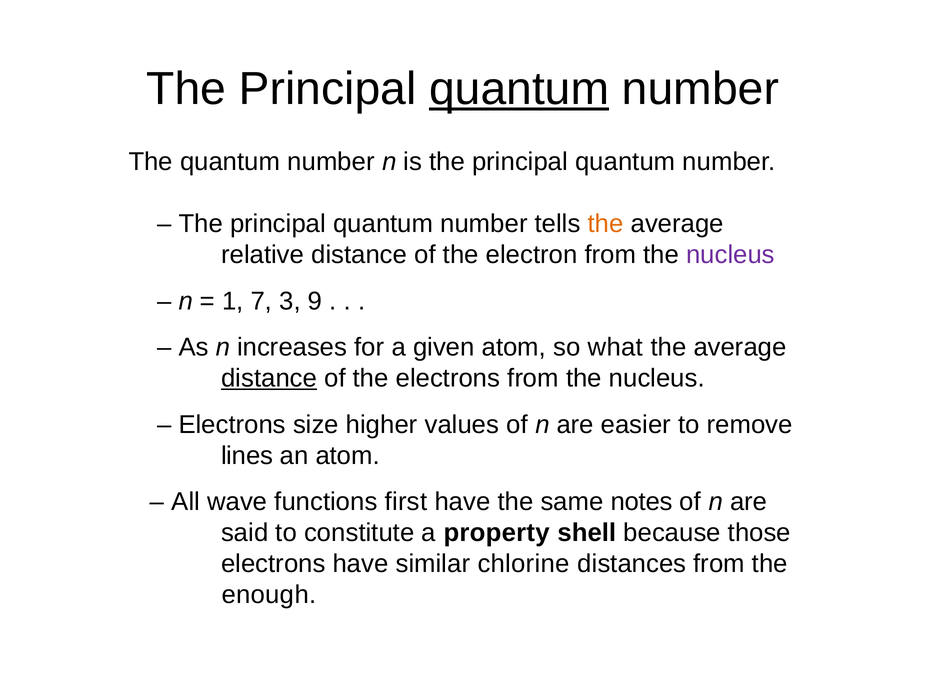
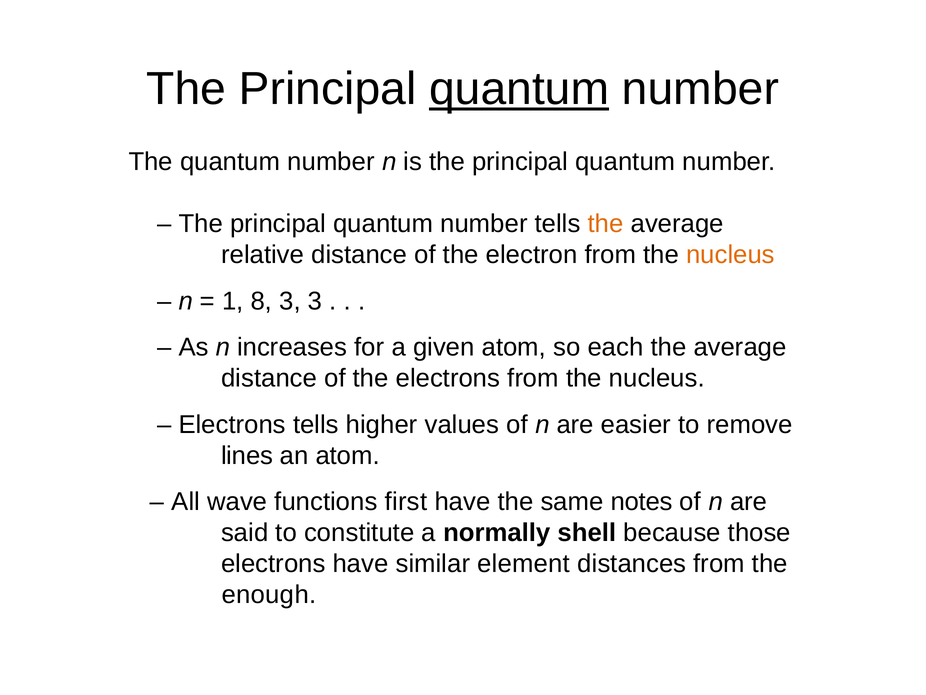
nucleus colour: purple -> orange (730, 254)
7: 7 -> 8 (261, 301)
3 9: 9 -> 3 (315, 301)
what: what -> each (616, 347)
distance underline: present -> none (269, 378)
Electrons size: size -> tells (316, 424)
property: property -> normally (497, 532)
chlorine: chlorine -> element (524, 563)
